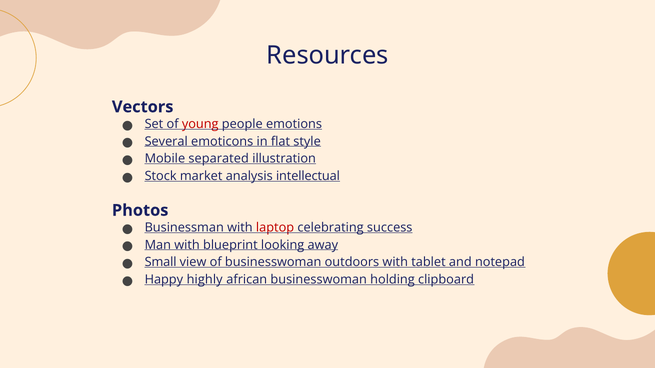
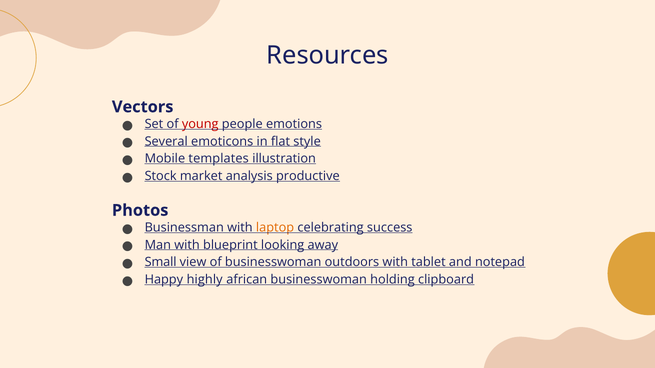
separated: separated -> templates (219, 159)
intellectual: intellectual -> productive (308, 176)
laptop colour: red -> orange (275, 228)
